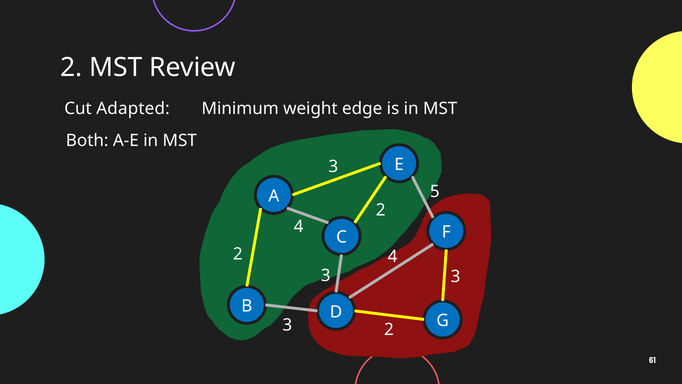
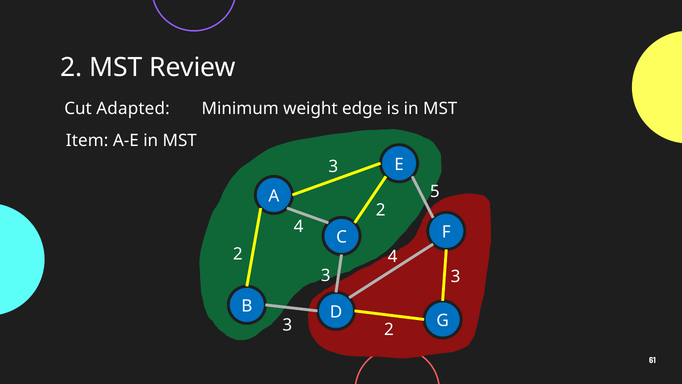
Both: Both -> Item (87, 140)
